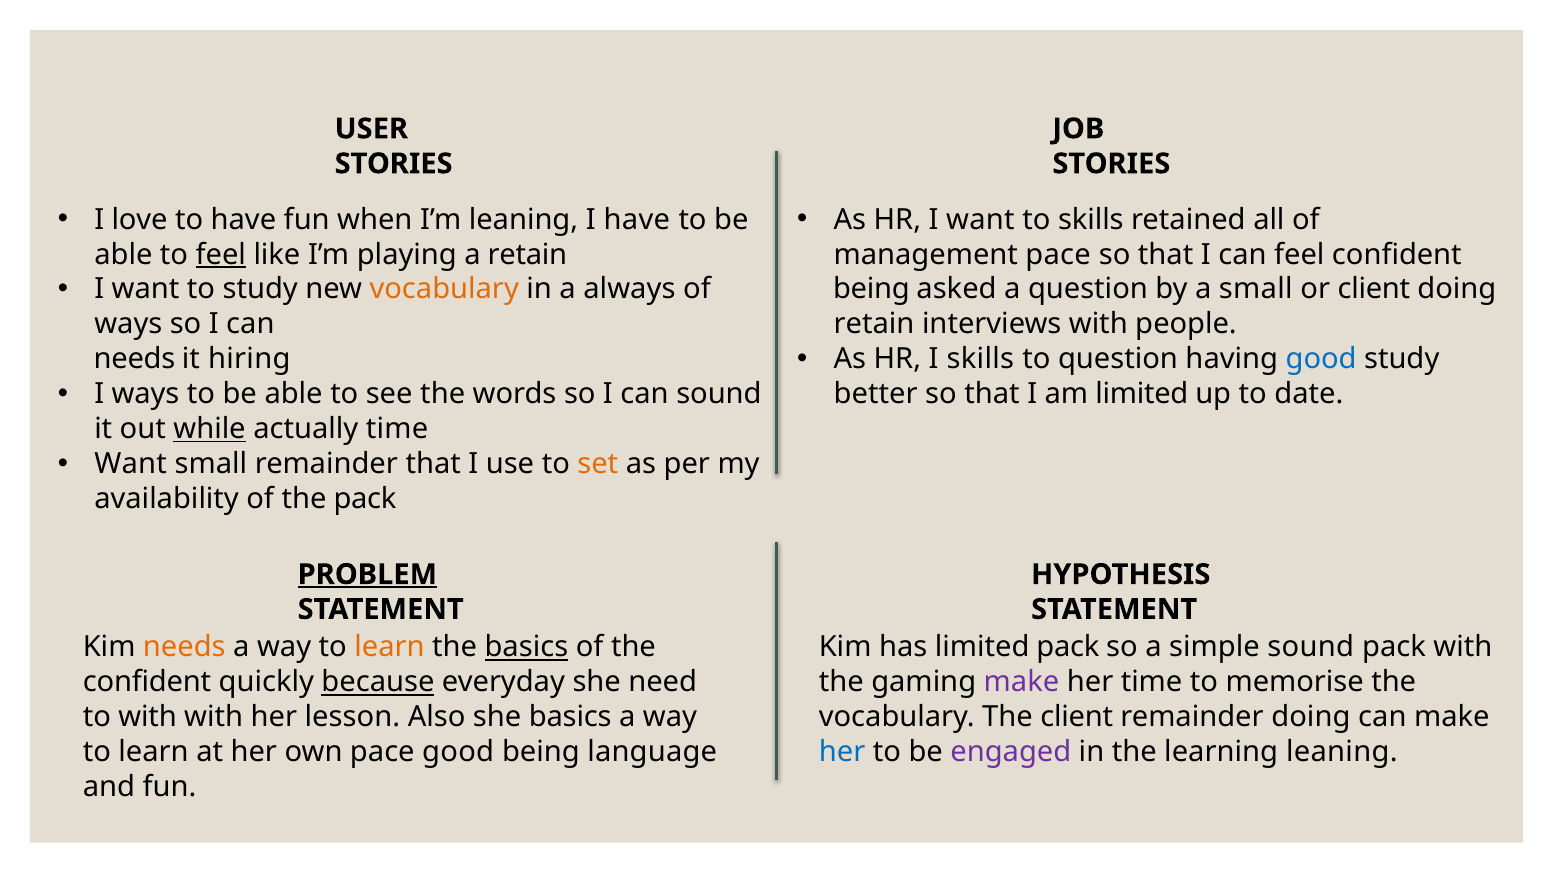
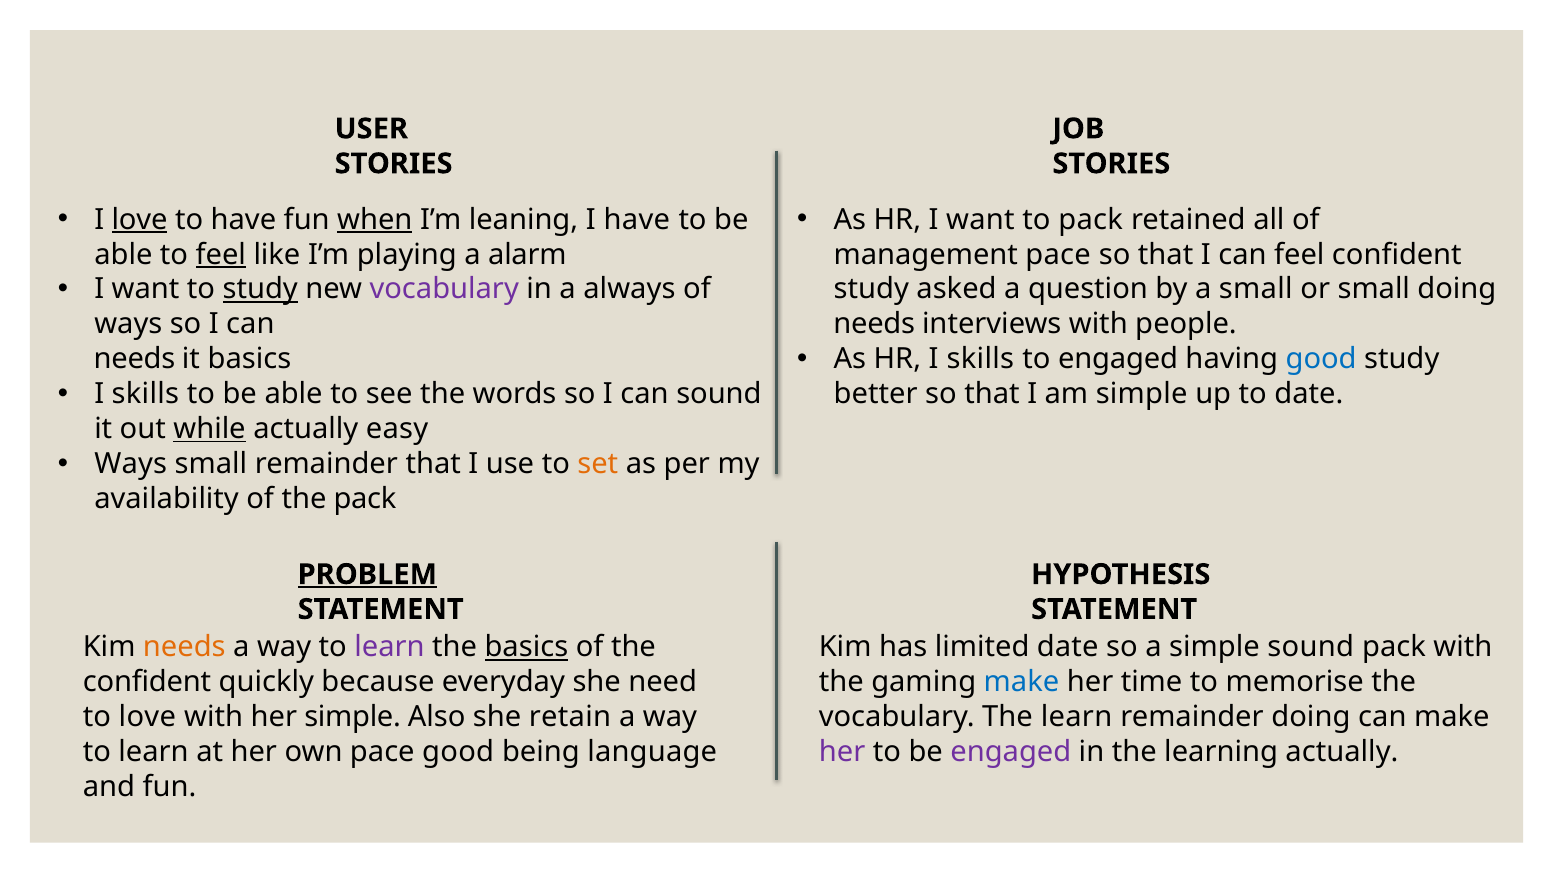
love underline: none -> present (140, 220)
when underline: none -> present (375, 220)
to skills: skills -> pack (1091, 220)
a retain: retain -> alarm (527, 255)
study underline: none -> present (260, 290)
vocabulary colour: orange -> purple (444, 290)
being: being -> study (871, 290)
or client: client -> small (1374, 290)
retain: retain -> needs (874, 324)
to question: question -> engaged (1118, 359)
it hiring: hiring -> basics (249, 359)
ways: ways -> skills (145, 394)
am limited: limited -> simple (1142, 394)
actually time: time -> easy (397, 429)
Want: Want -> Ways (131, 464)
learn colour: orange -> purple (390, 648)
limited pack: pack -> date (1068, 648)
because underline: present -> none (378, 683)
make colour: purple -> blue (1021, 683)
to with: with -> love (147, 718)
her lesson: lesson -> simple (353, 718)
she basics: basics -> retain (570, 718)
The client: client -> learn (1077, 718)
her colour: blue -> purple (842, 752)
learning leaning: leaning -> actually (1342, 752)
